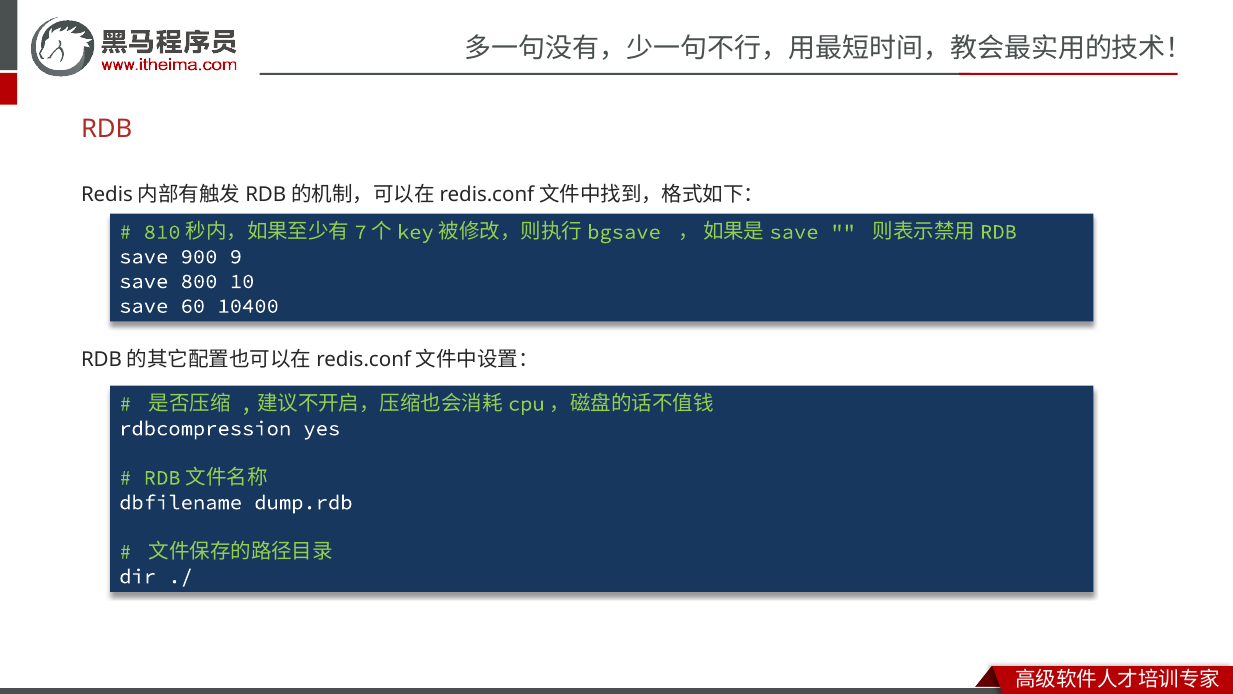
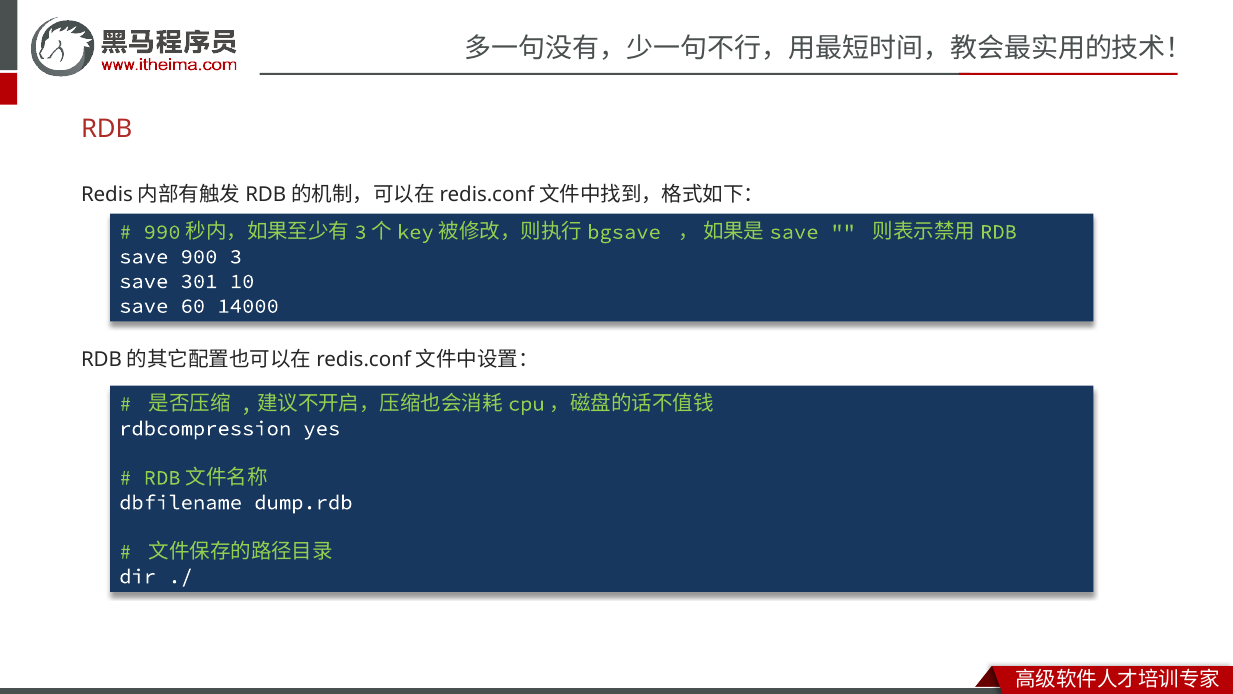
810: 810 -> 990 (162, 232)
7: 7 -> 3 (361, 232)
900 9: 9 -> 3 (236, 256)
800: 800 -> 301 (199, 281)
10400: 10400 -> 14000 (248, 306)
